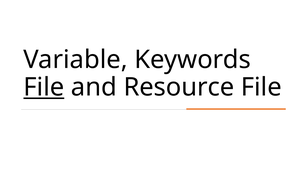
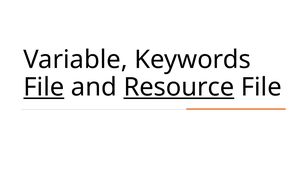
Resource underline: none -> present (179, 87)
